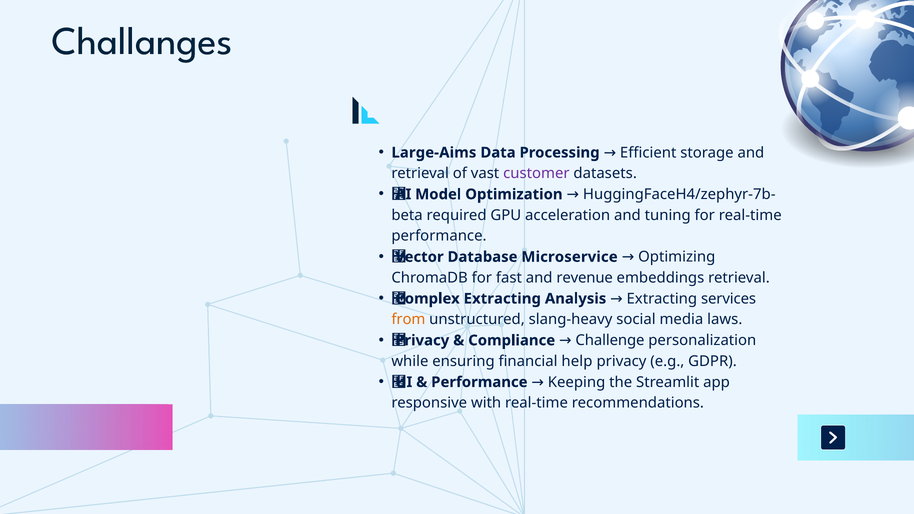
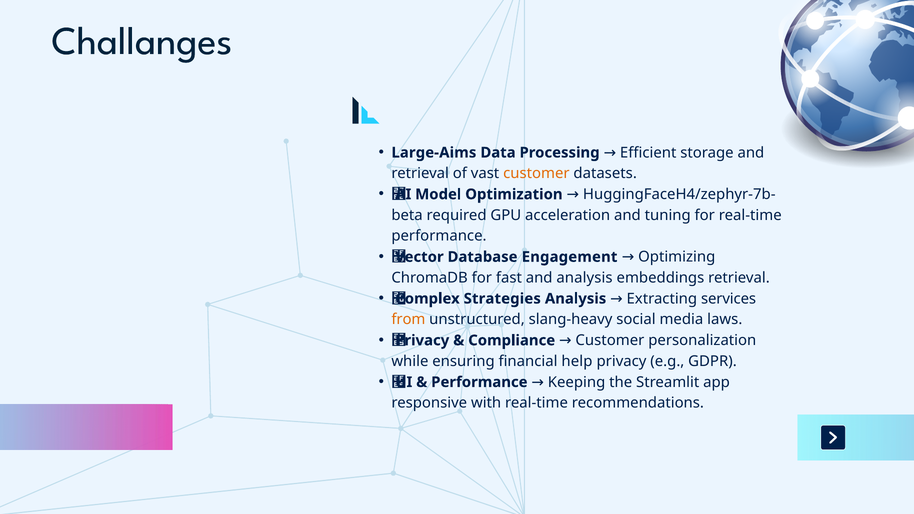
customer colour: purple -> orange (536, 174)
Microservice: Microservice -> Engagement (570, 257)
and revenue: revenue -> analysis (585, 278)
Extracting: Extracting -> Strategies (502, 299)
Compliance Challenge: Challenge -> Customer (610, 340)
